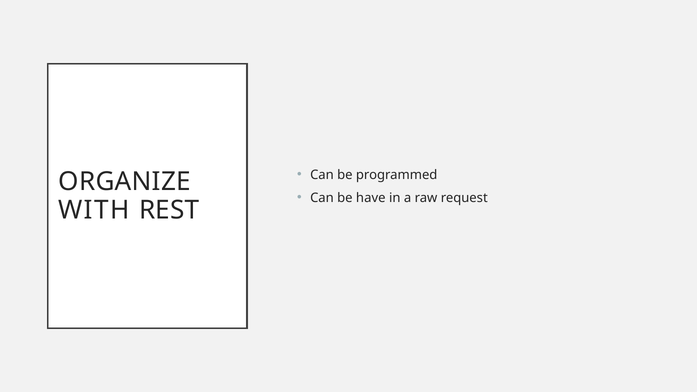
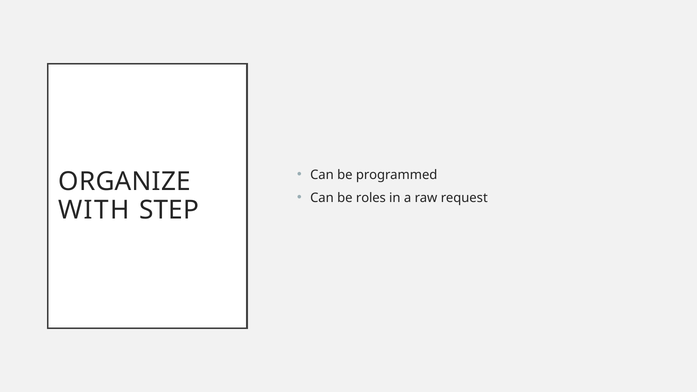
have: have -> roles (371, 198)
REST: REST -> STEP (169, 210)
